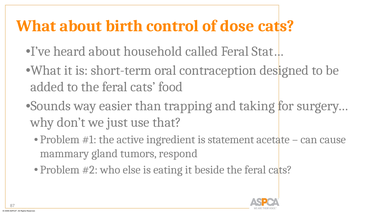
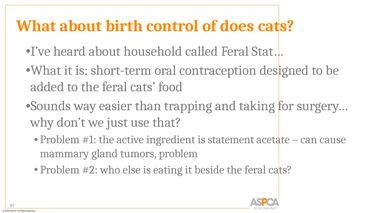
dose: dose -> does (237, 26)
tumors respond: respond -> problem (178, 153)
